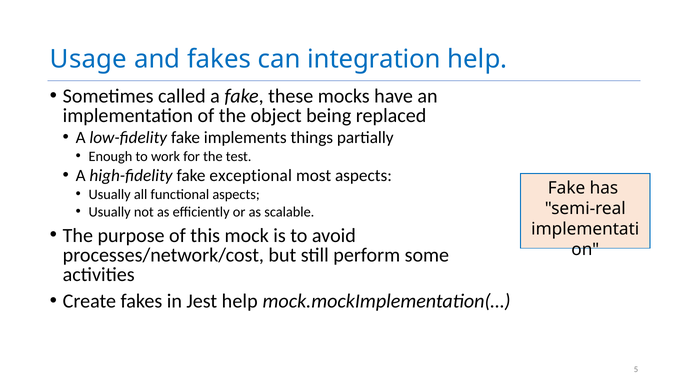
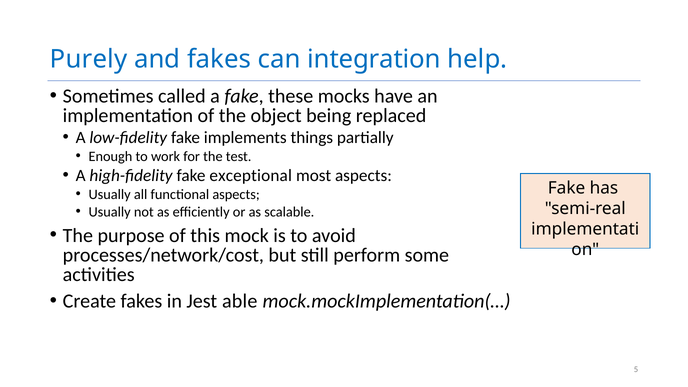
Usage: Usage -> Purely (89, 59)
Jest help: help -> able (240, 301)
